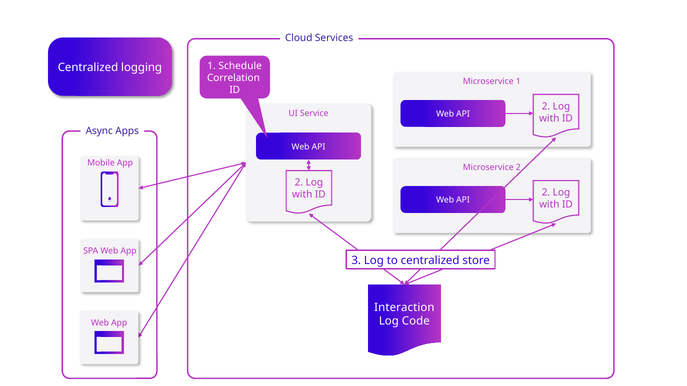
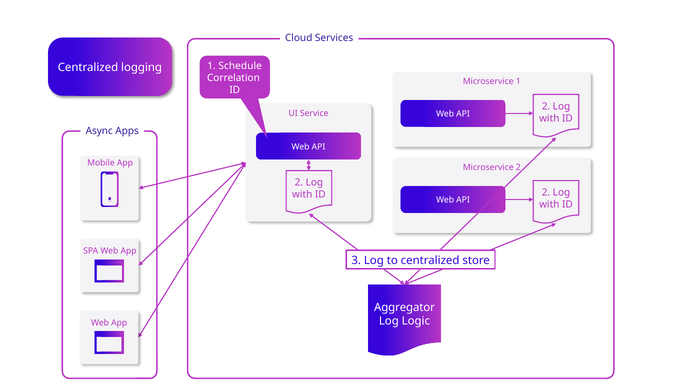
Interaction: Interaction -> Aggregator (405, 308)
Code: Code -> Logic (416, 321)
